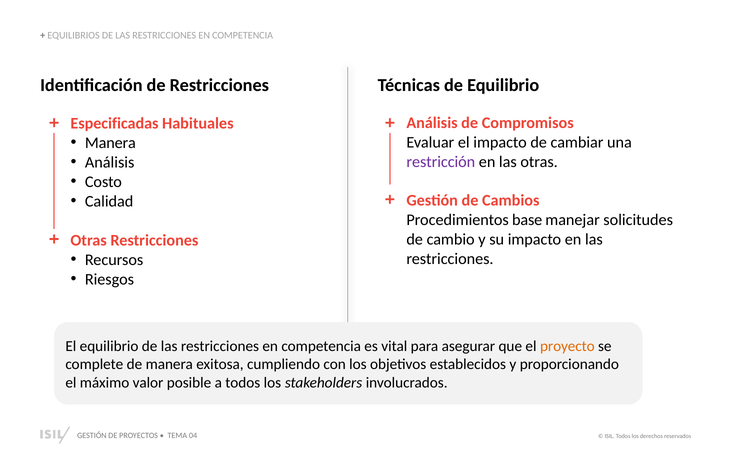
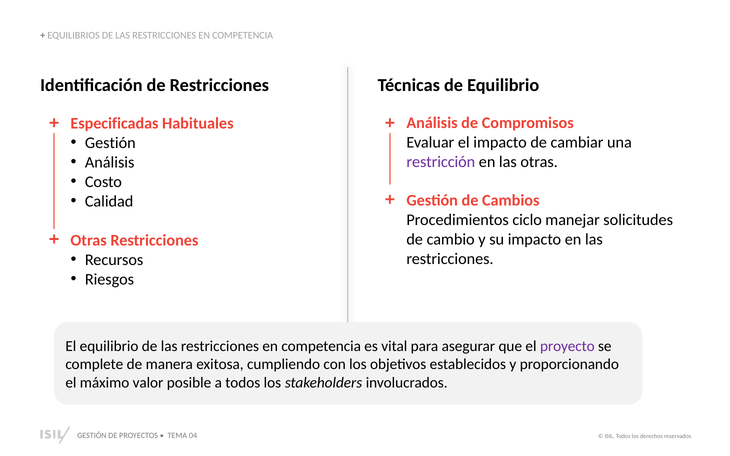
Manera: Manera -> Gestión (110, 143)
base: base -> ciclo (527, 220)
proyecto colour: orange -> purple (567, 346)
